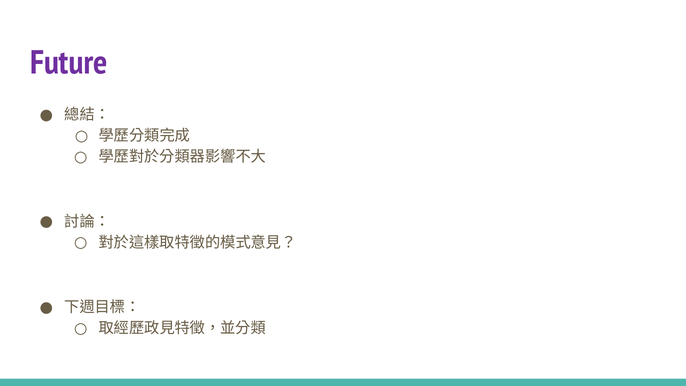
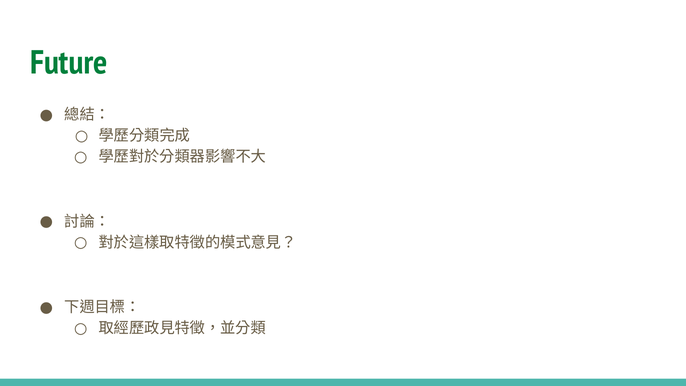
Future colour: purple -> green (69, 63)
